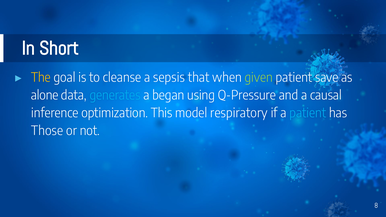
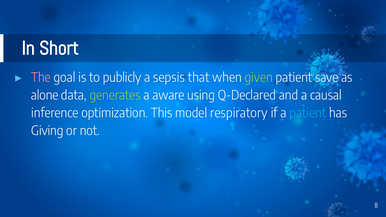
The colour: yellow -> pink (41, 78)
cleanse: cleanse -> publicly (122, 78)
generates colour: light blue -> light green (115, 96)
began: began -> aware (168, 96)
Q-Pressure: Q-Pressure -> Q-Declared (247, 96)
Those: Those -> Giving (47, 131)
